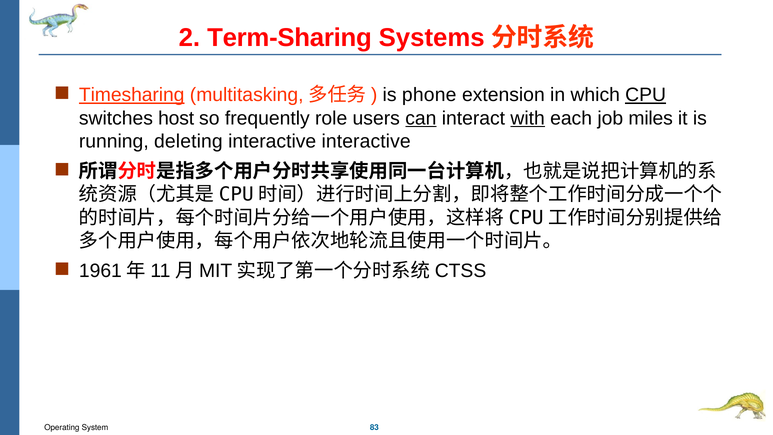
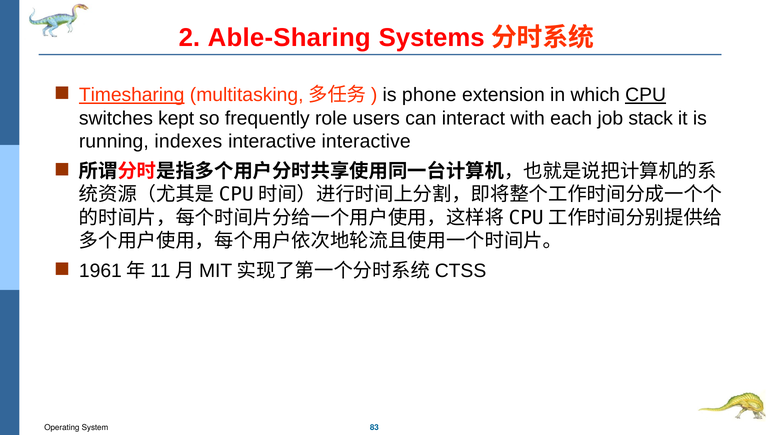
Term-Sharing: Term-Sharing -> Able-Sharing (289, 38)
host: host -> kept (176, 118)
can underline: present -> none (421, 118)
with underline: present -> none (528, 118)
miles: miles -> stack (651, 118)
deleting: deleting -> indexes (188, 141)
